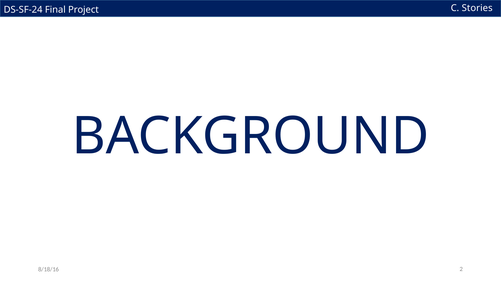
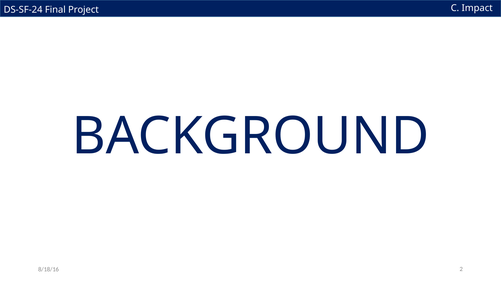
Stories: Stories -> Impact (477, 8)
